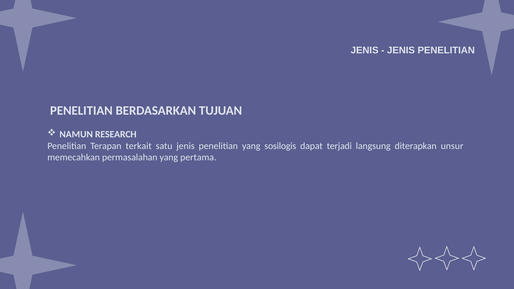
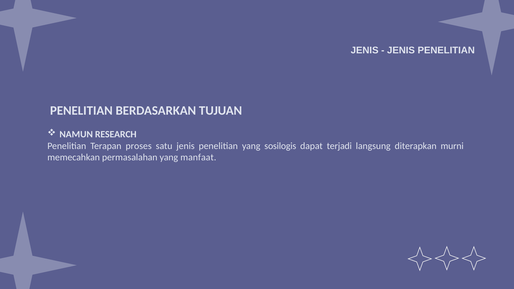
terkait: terkait -> proses (139, 146)
diterapkan unsur: unsur -> murni (452, 146)
pertama: pertama -> manfaat (198, 158)
